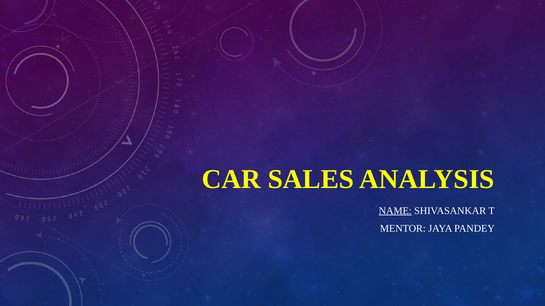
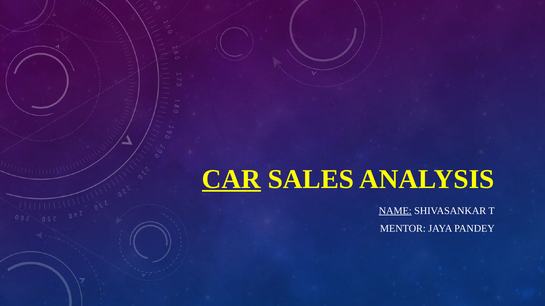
CAR underline: none -> present (231, 180)
